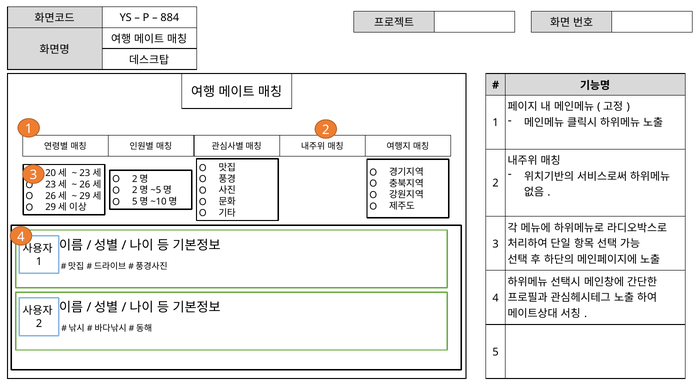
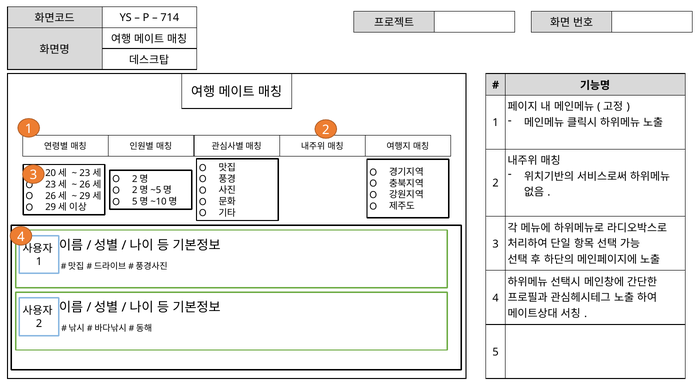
884: 884 -> 714 (170, 18)
